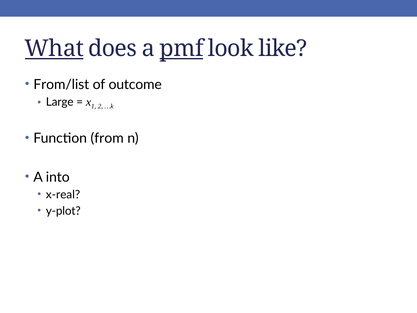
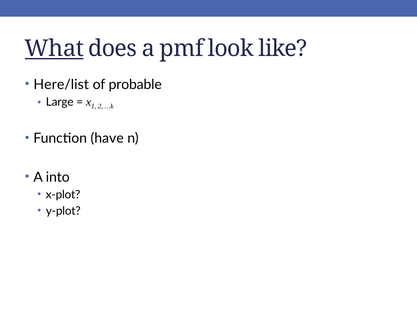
pmf underline: present -> none (181, 49)
From/list: From/list -> Here/list (61, 84)
outcome: outcome -> probable (135, 84)
from: from -> have (107, 138)
x-real: x-real -> x-plot (63, 195)
